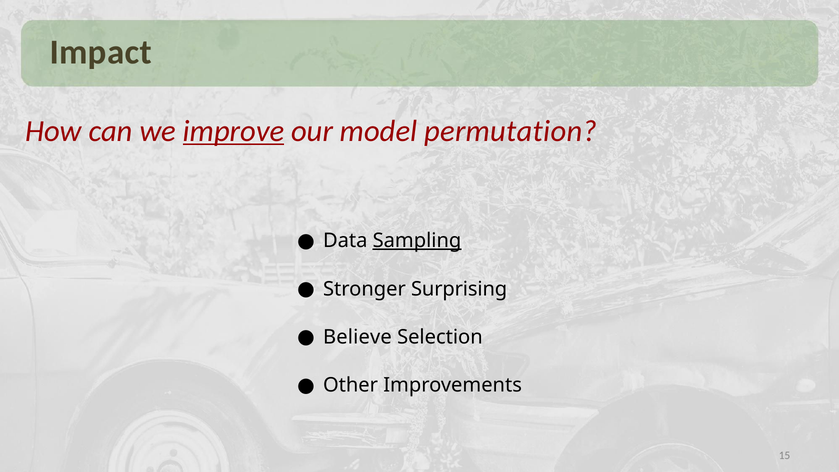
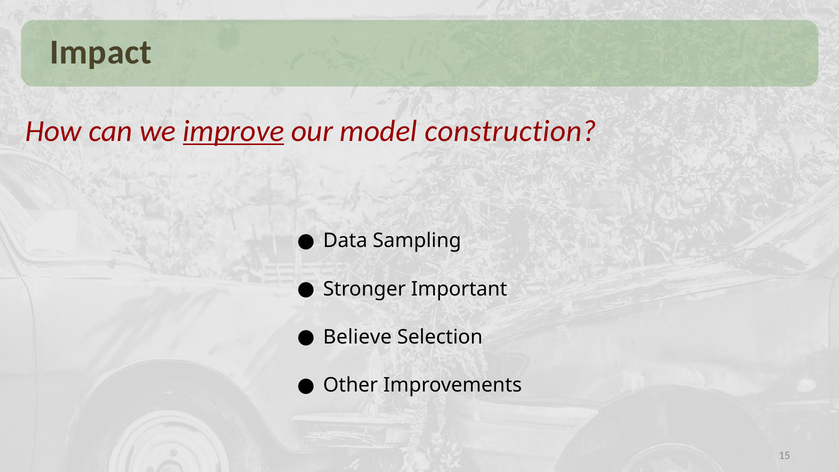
permutation: permutation -> construction (510, 131)
Sampling underline: present -> none (417, 241)
Surprising: Surprising -> Important (459, 289)
